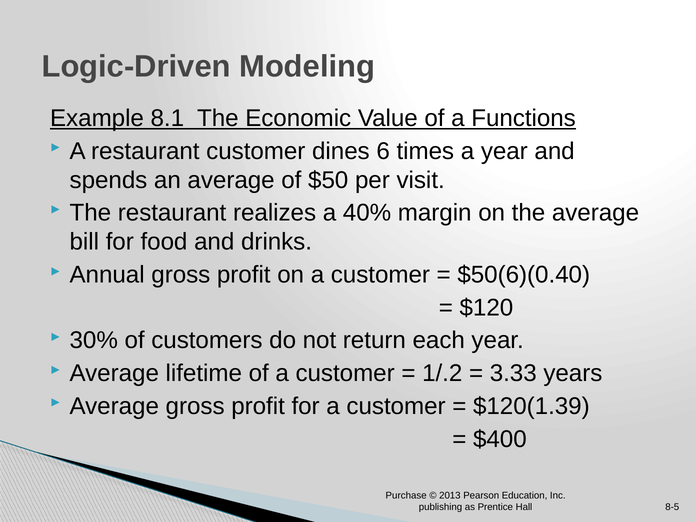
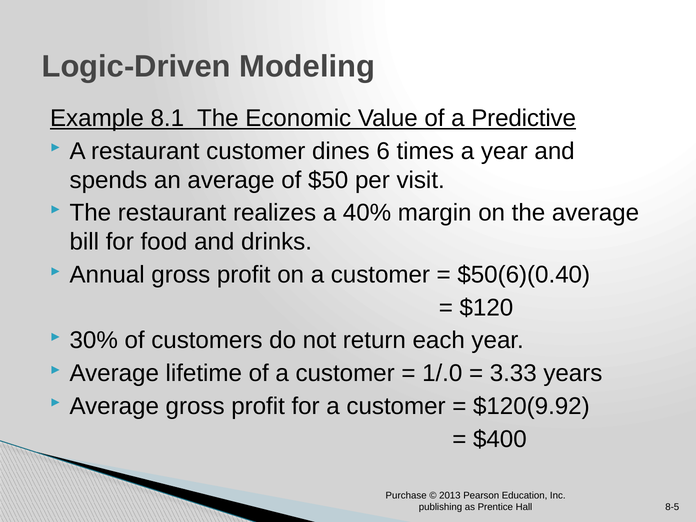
Functions: Functions -> Predictive (524, 118)
1/.2: 1/.2 -> 1/.0 (442, 373)
$120(1.39: $120(1.39 -> $120(9.92 (531, 406)
